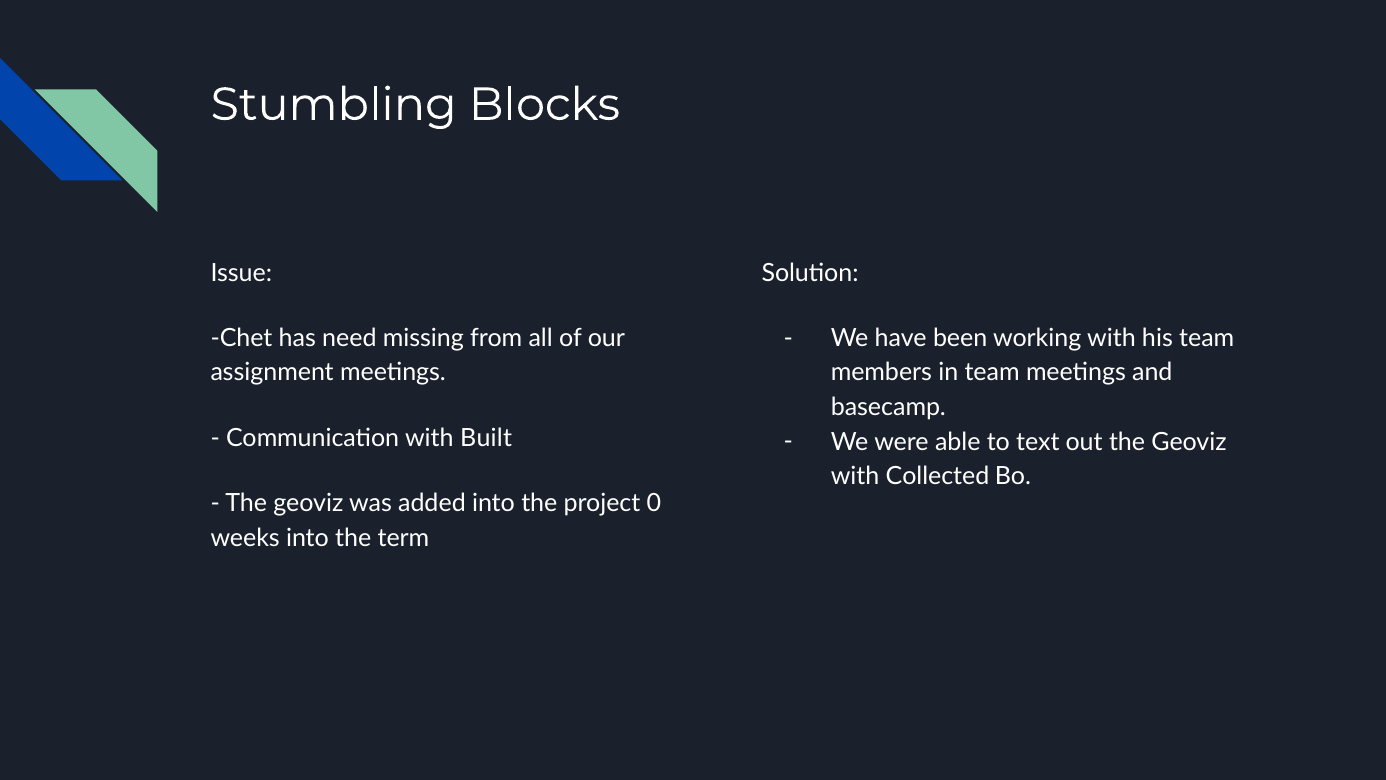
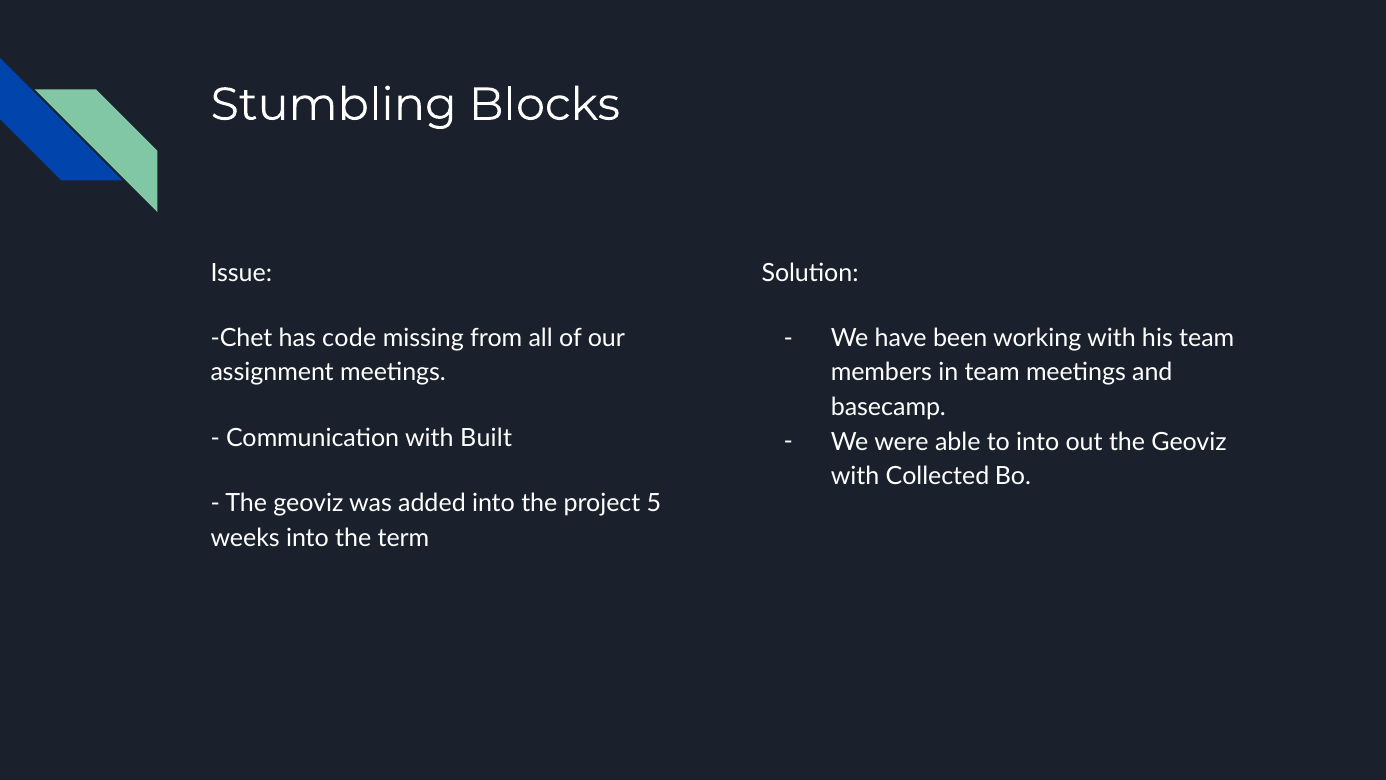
need: need -> code (349, 338)
to text: text -> into (1038, 442)
0: 0 -> 5 (654, 503)
